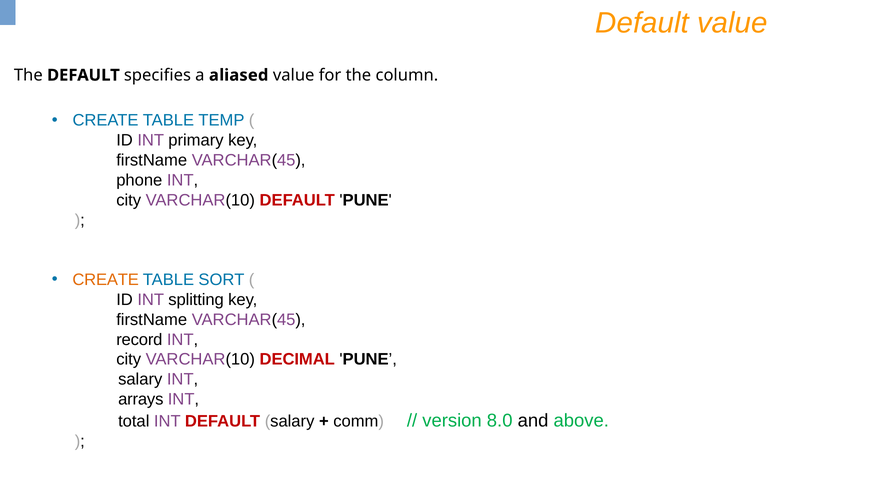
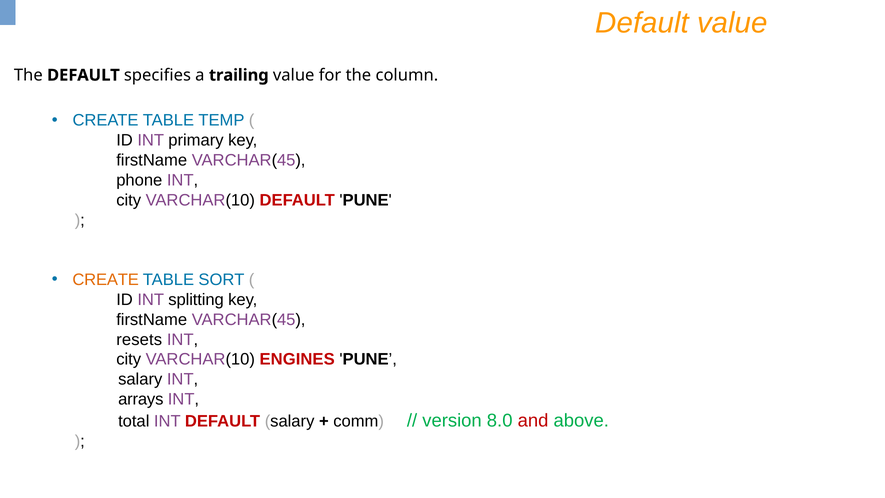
aliased: aliased -> trailing (239, 75)
record: record -> resets (139, 339)
DECIMAL: DECIMAL -> ENGINES (297, 359)
and colour: black -> red (533, 420)
